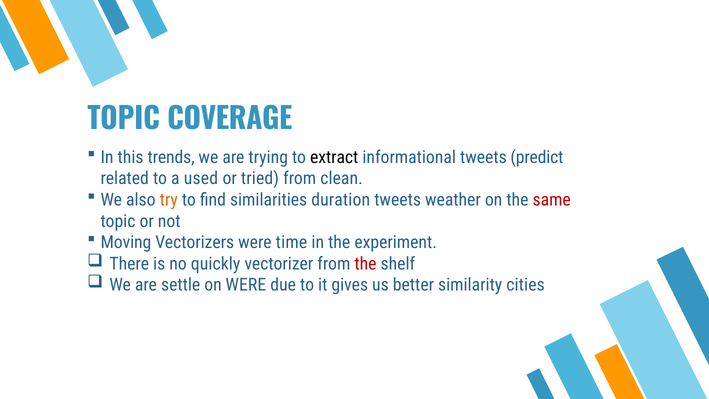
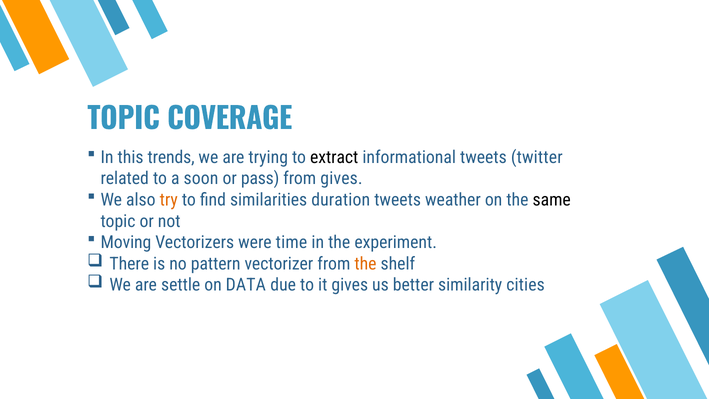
predict: predict -> twitter (537, 157)
used: used -> soon (201, 179)
tried: tried -> pass (260, 179)
from clean: clean -> gives (341, 179)
same colour: red -> black (552, 200)
quickly: quickly -> pattern (216, 264)
the colour: red -> orange (365, 264)
on WERE: WERE -> DATA (246, 285)
